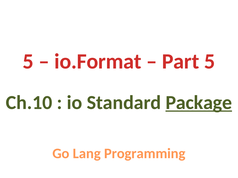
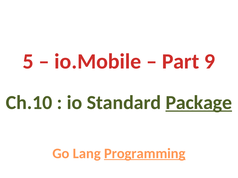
io.Format: io.Format -> io.Mobile (98, 62)
Part 5: 5 -> 9 (210, 62)
Programming underline: none -> present (145, 154)
